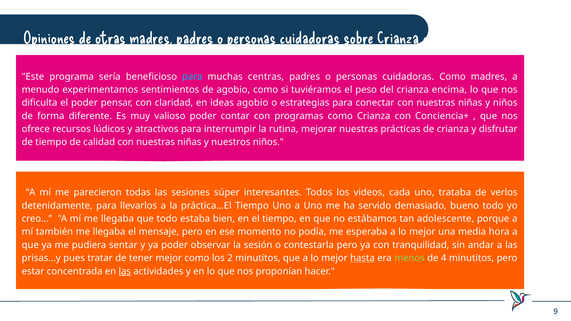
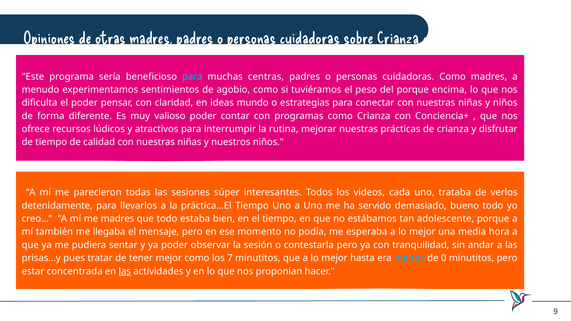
del crianza: crianza -> porque (413, 90)
ideas agobio: agobio -> mundo (253, 103)
mí me llegaba: llegaba -> madres (118, 219)
2: 2 -> 7 (230, 258)
hasta underline: present -> none (362, 258)
menos colour: light green -> light blue (409, 258)
4: 4 -> 0 (444, 258)
